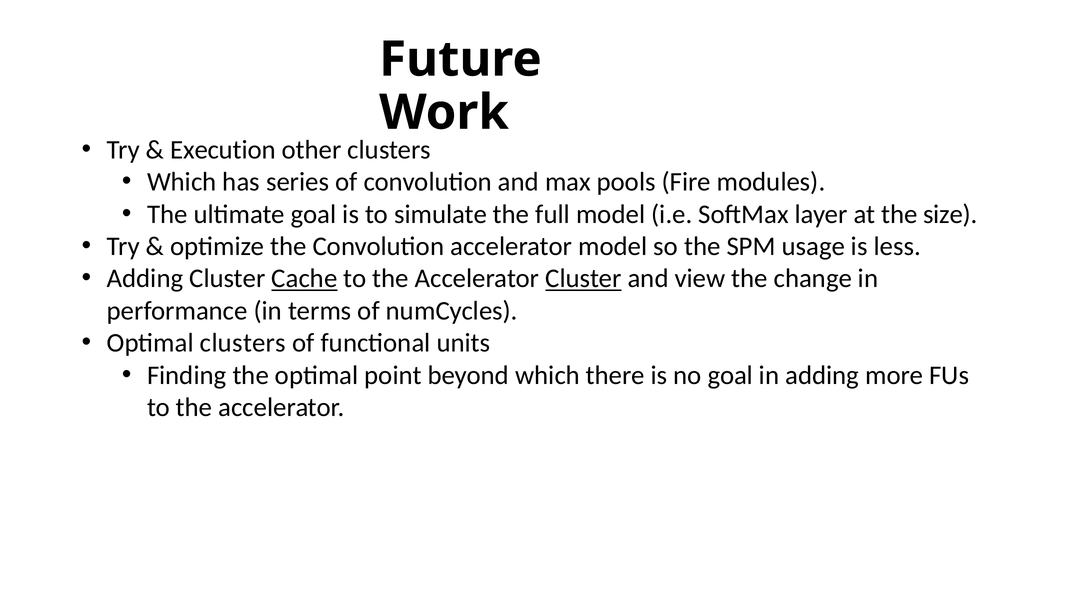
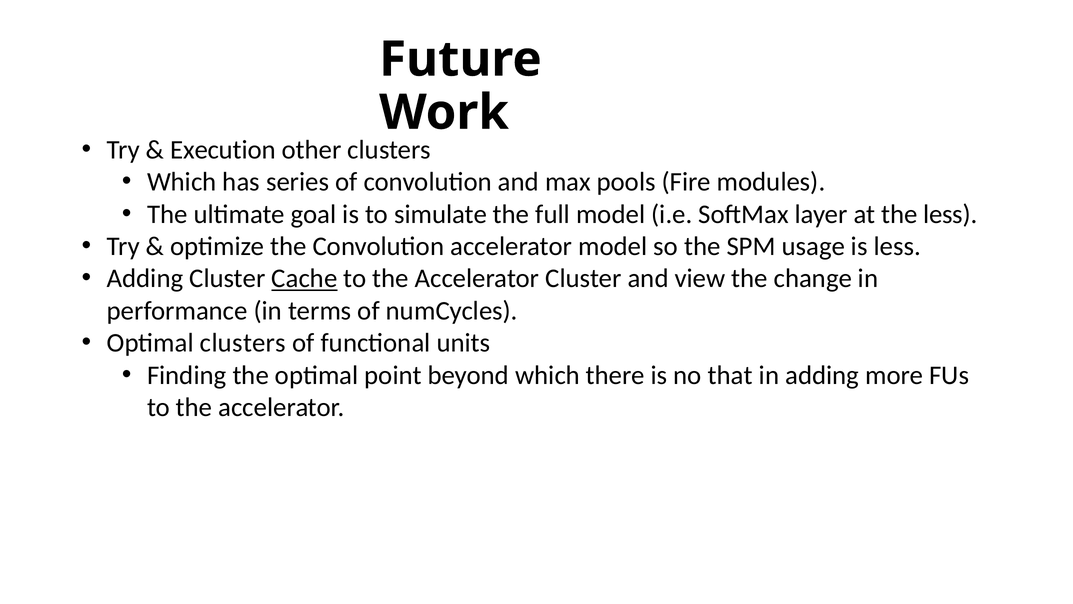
the size: size -> less (950, 214)
Cluster underline: present -> none (583, 278)
no goal: goal -> that (730, 375)
